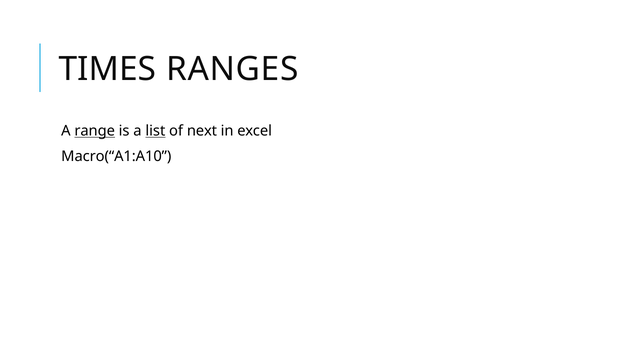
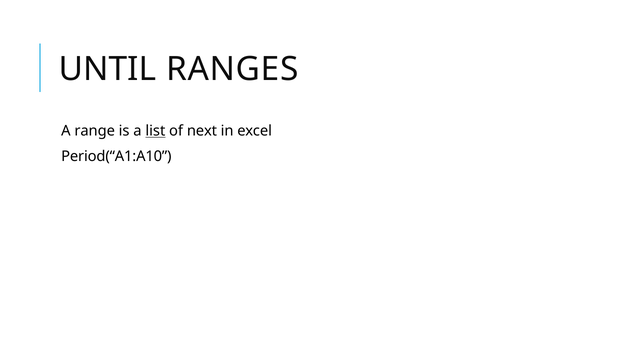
TIMES: TIMES -> UNTIL (108, 69)
range underline: present -> none (95, 131)
Macro(“A1:A10: Macro(“A1:A10 -> Period(“A1:A10 (116, 156)
